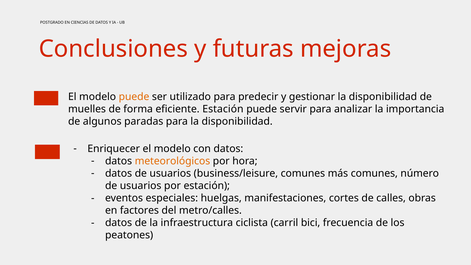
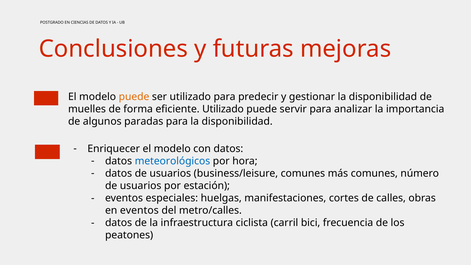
eficiente Estación: Estación -> Utilizado (223, 109)
meteorológicos colour: orange -> blue (172, 161)
en factores: factores -> eventos (139, 210)
